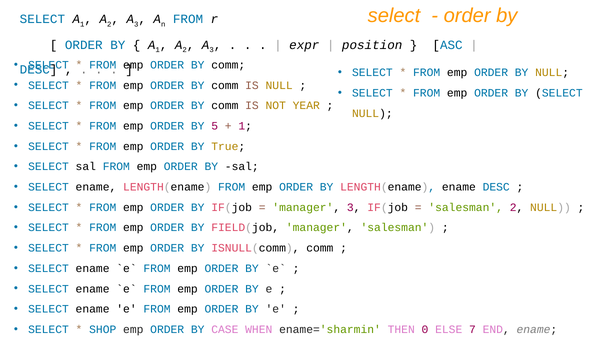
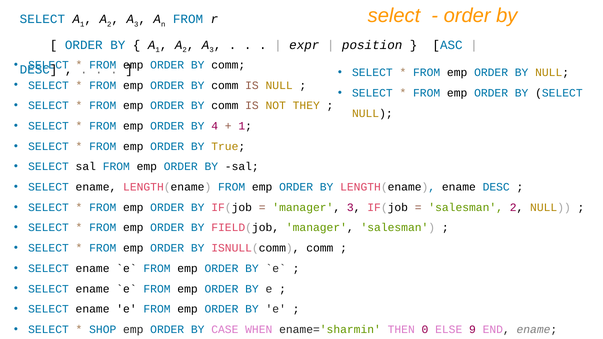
YEAR: YEAR -> THEY (306, 106)
5: 5 -> 4 (215, 126)
7: 7 -> 9 (472, 330)
